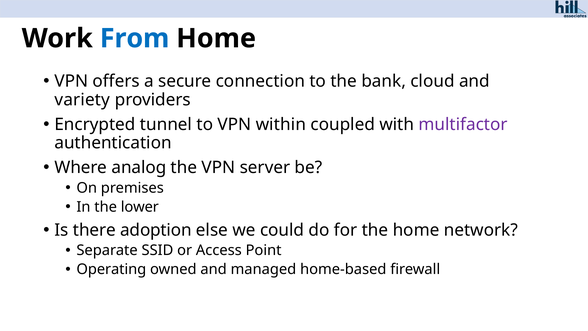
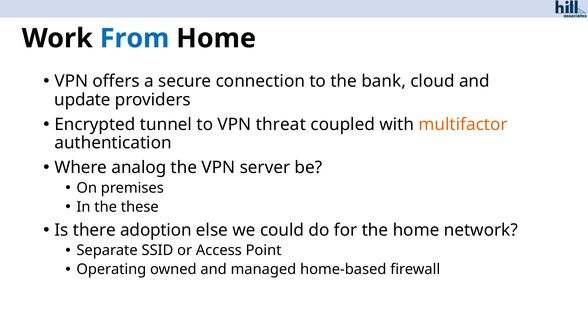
variety: variety -> update (82, 100)
within: within -> threat (281, 124)
multifactor colour: purple -> orange (463, 124)
lower: lower -> these (140, 207)
